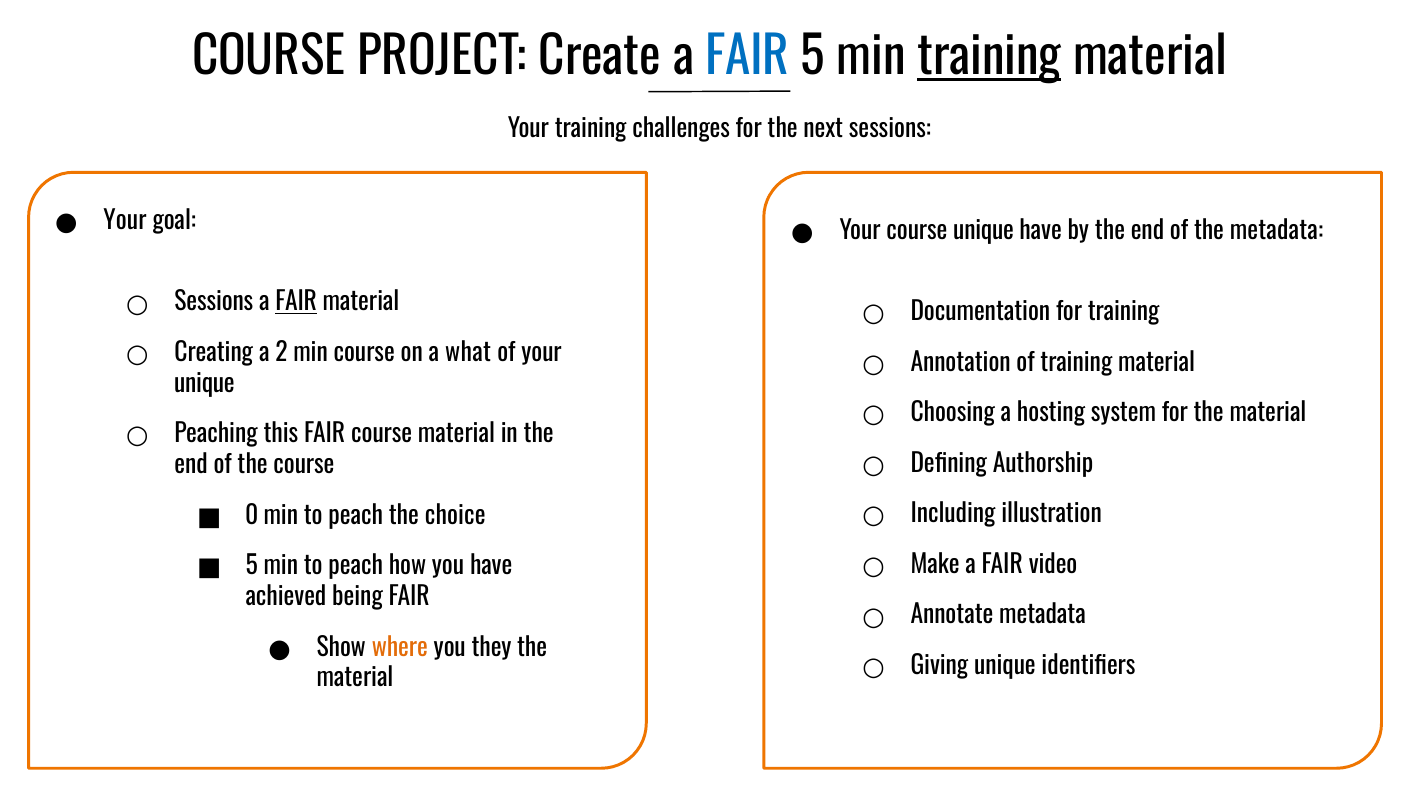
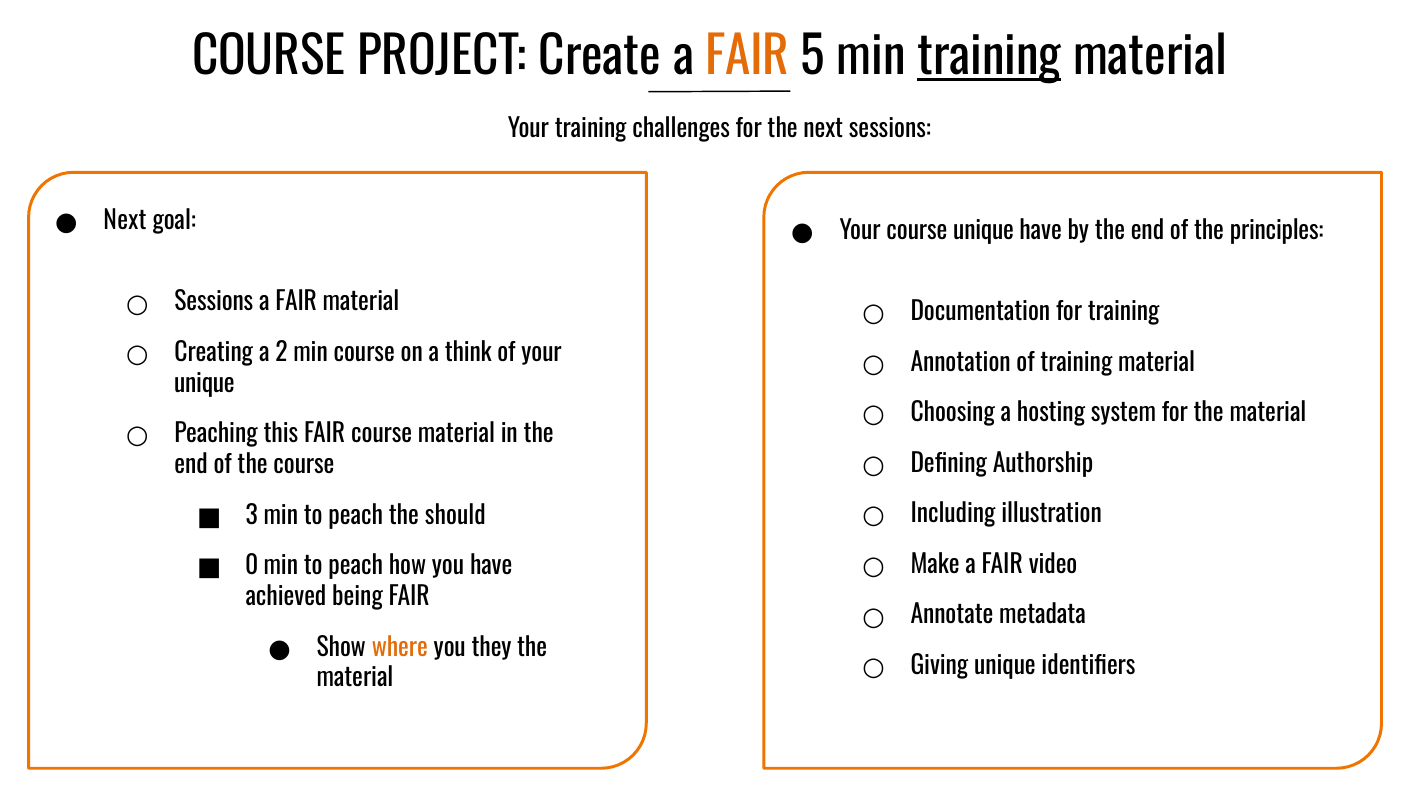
FAIR colour: blue -> orange (747, 57)
Your: Your -> Next (125, 221)
the metadata: metadata -> principles (1277, 231)
FAIR underline: present -> none (296, 303)
what: what -> think (468, 353)
0: 0 -> 3 (252, 516)
choice: choice -> should (455, 516)
5: 5 -> 0 (252, 566)
